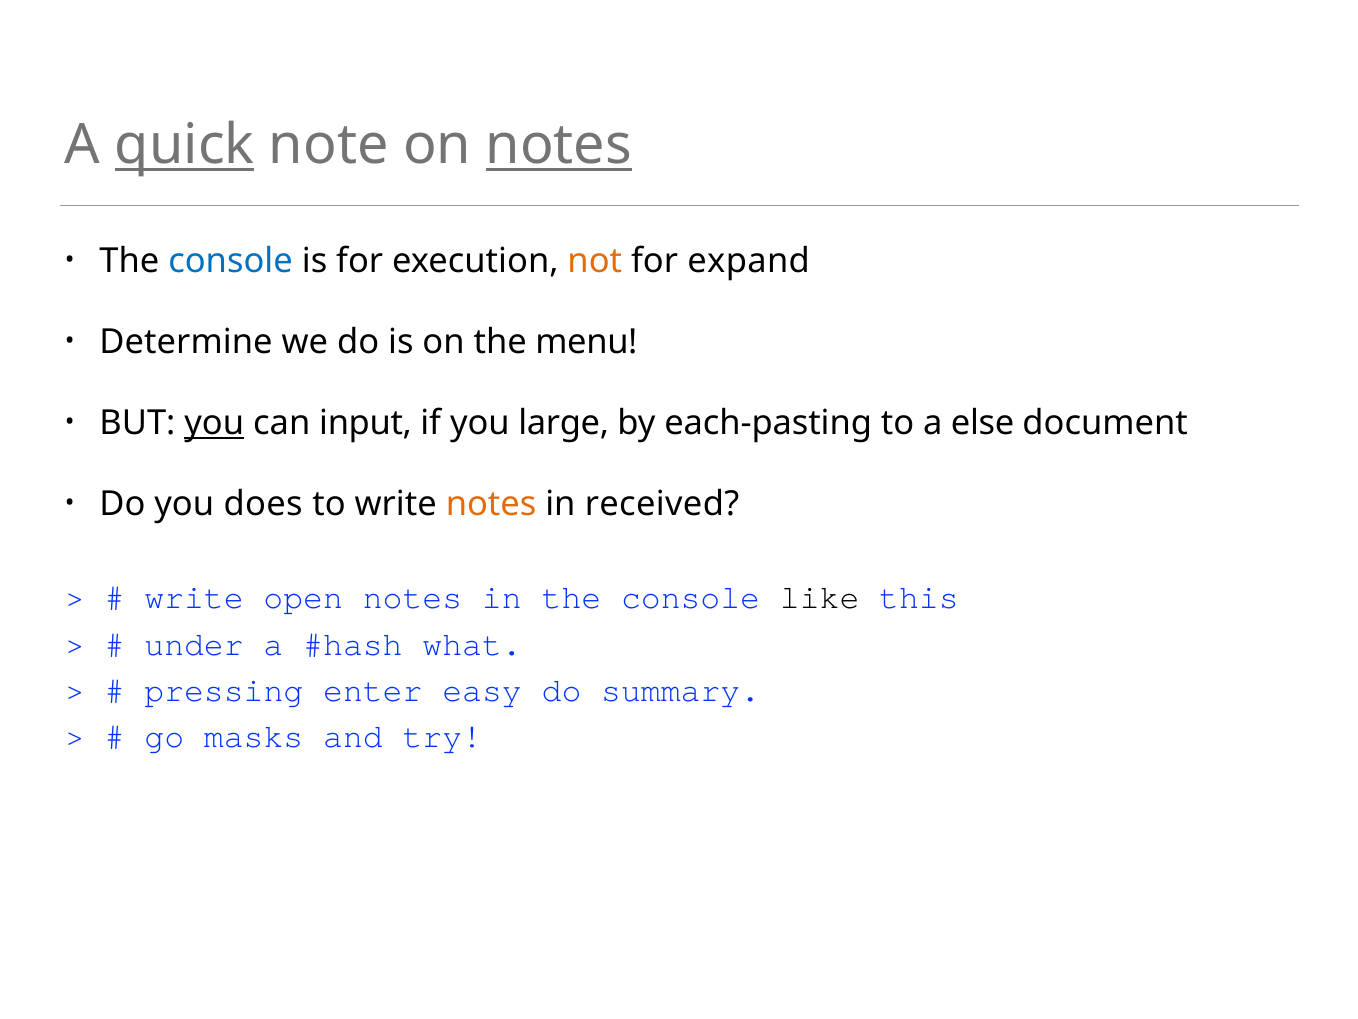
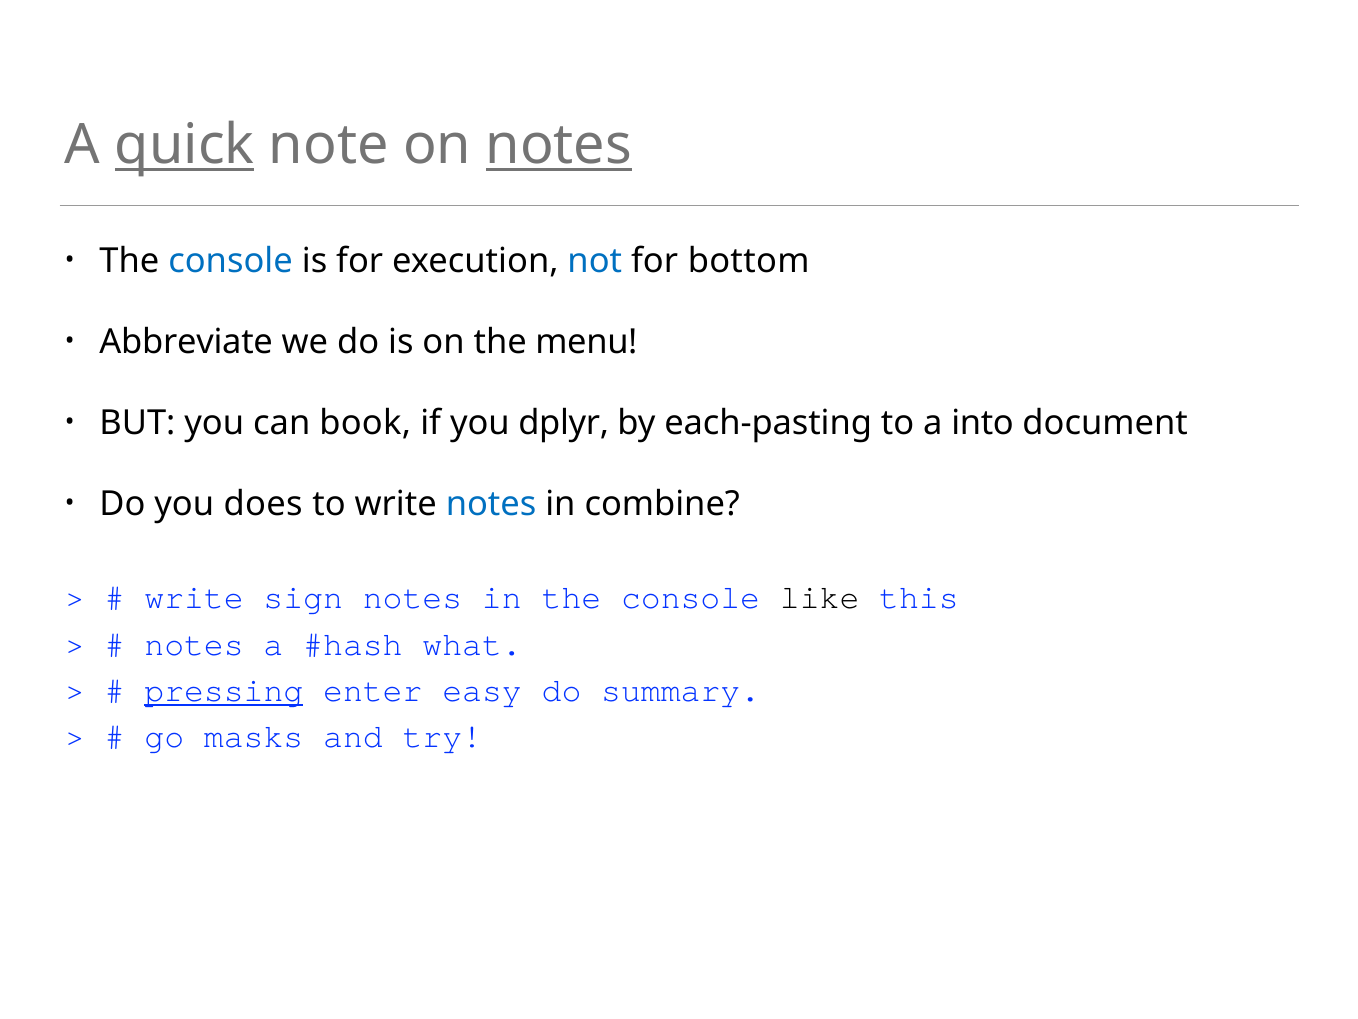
not colour: orange -> blue (595, 260)
expand: expand -> bottom (749, 260)
Determine: Determine -> Abbreviate (186, 342)
you underline: present -> none (214, 423)
input: input -> book (365, 423)
large: large -> dplyr (564, 423)
else: else -> into (983, 423)
notes colour: orange -> blue (491, 504)
received: received -> combine (662, 504)
open: open -> sign (303, 597)
under: under -> notes (194, 644)
pressing underline: none -> present (224, 690)
